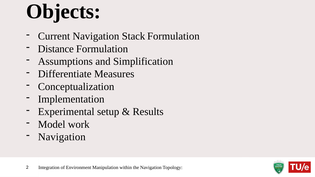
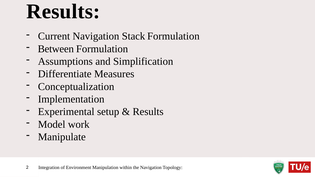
Objects: Objects -> Results (63, 11)
Distance: Distance -> Between (56, 49)
Navigation: Navigation -> Manipulate (62, 137)
